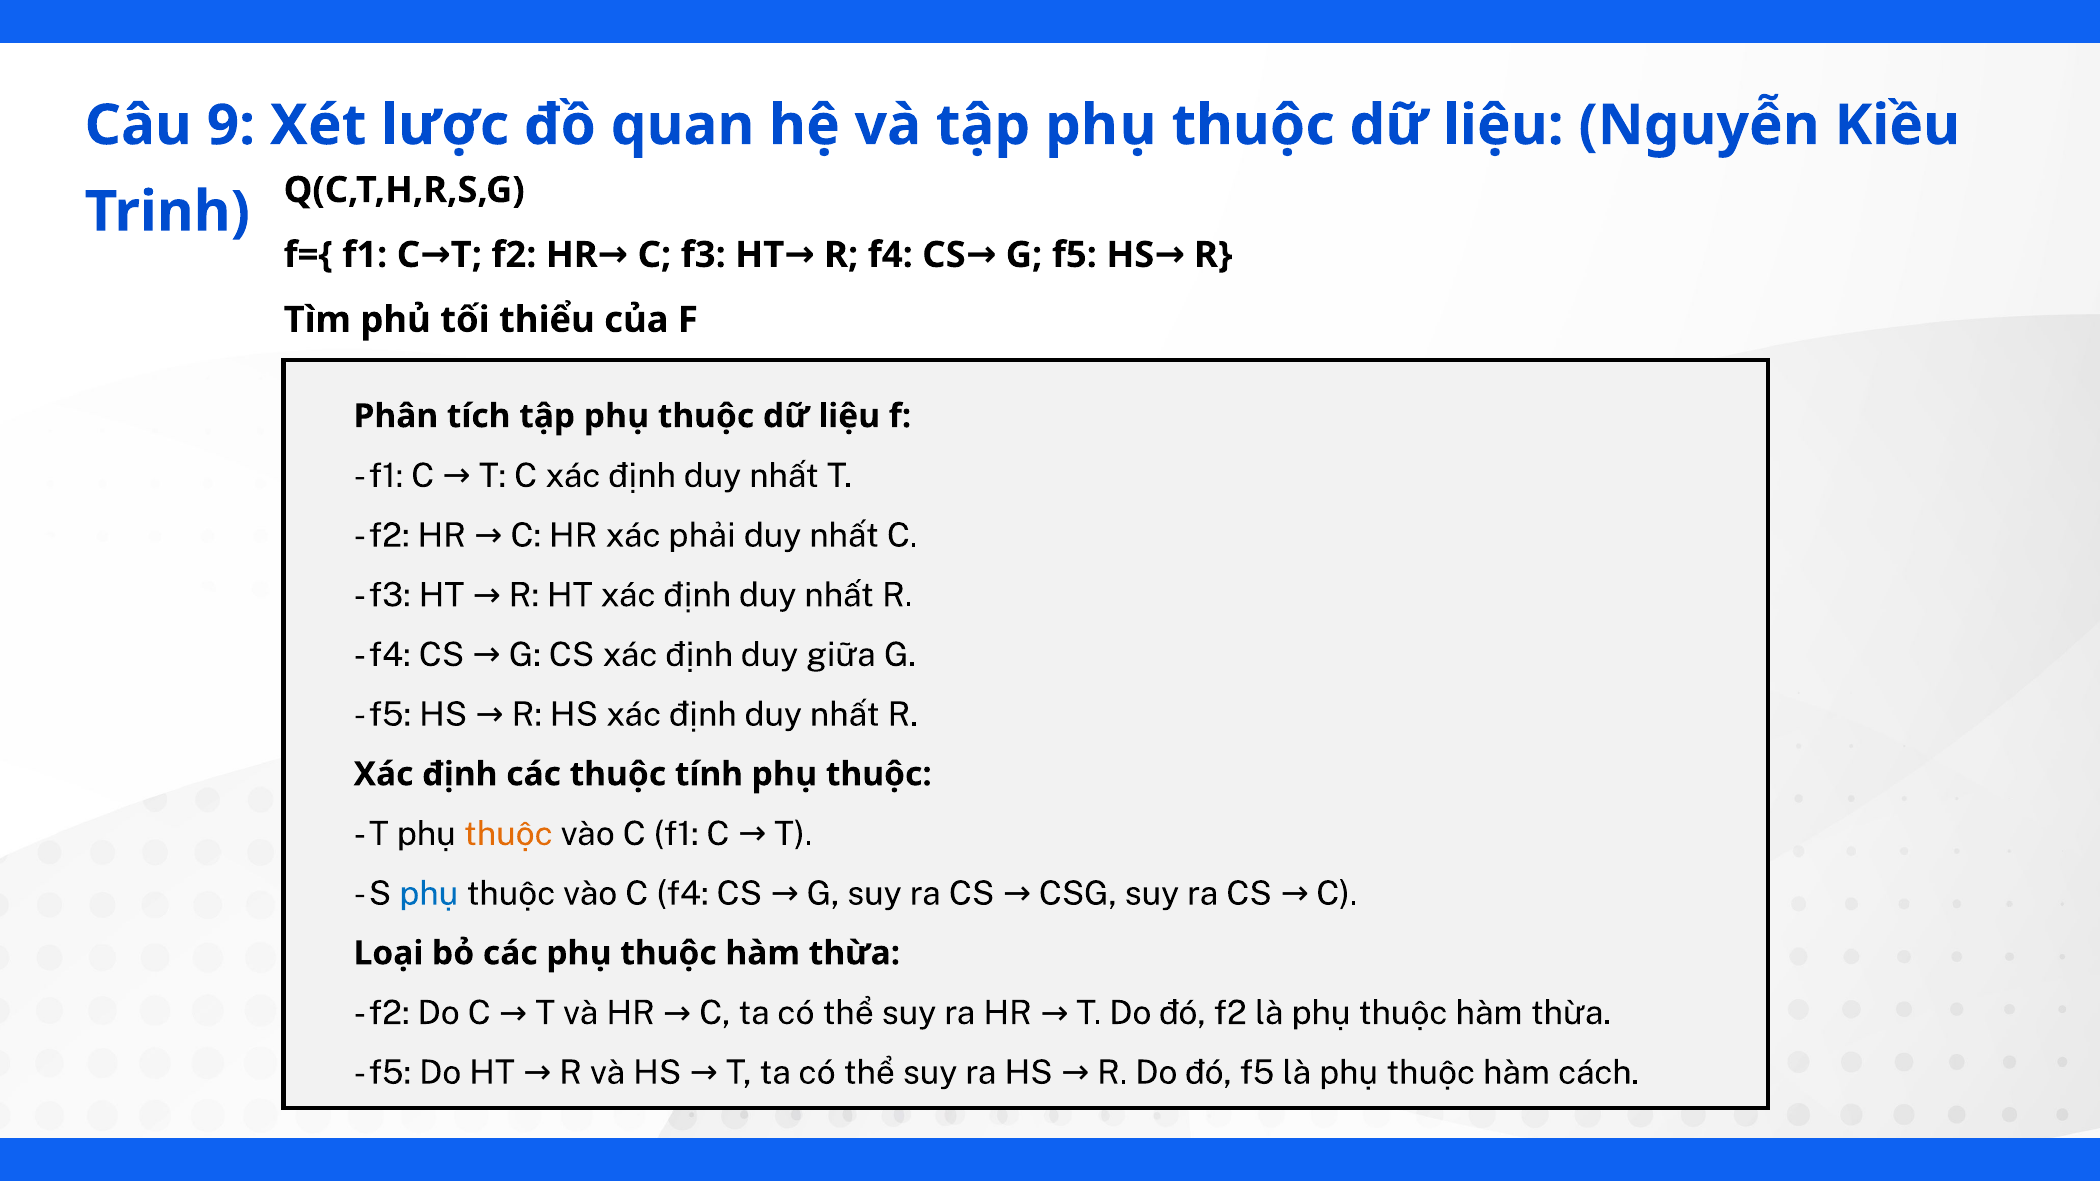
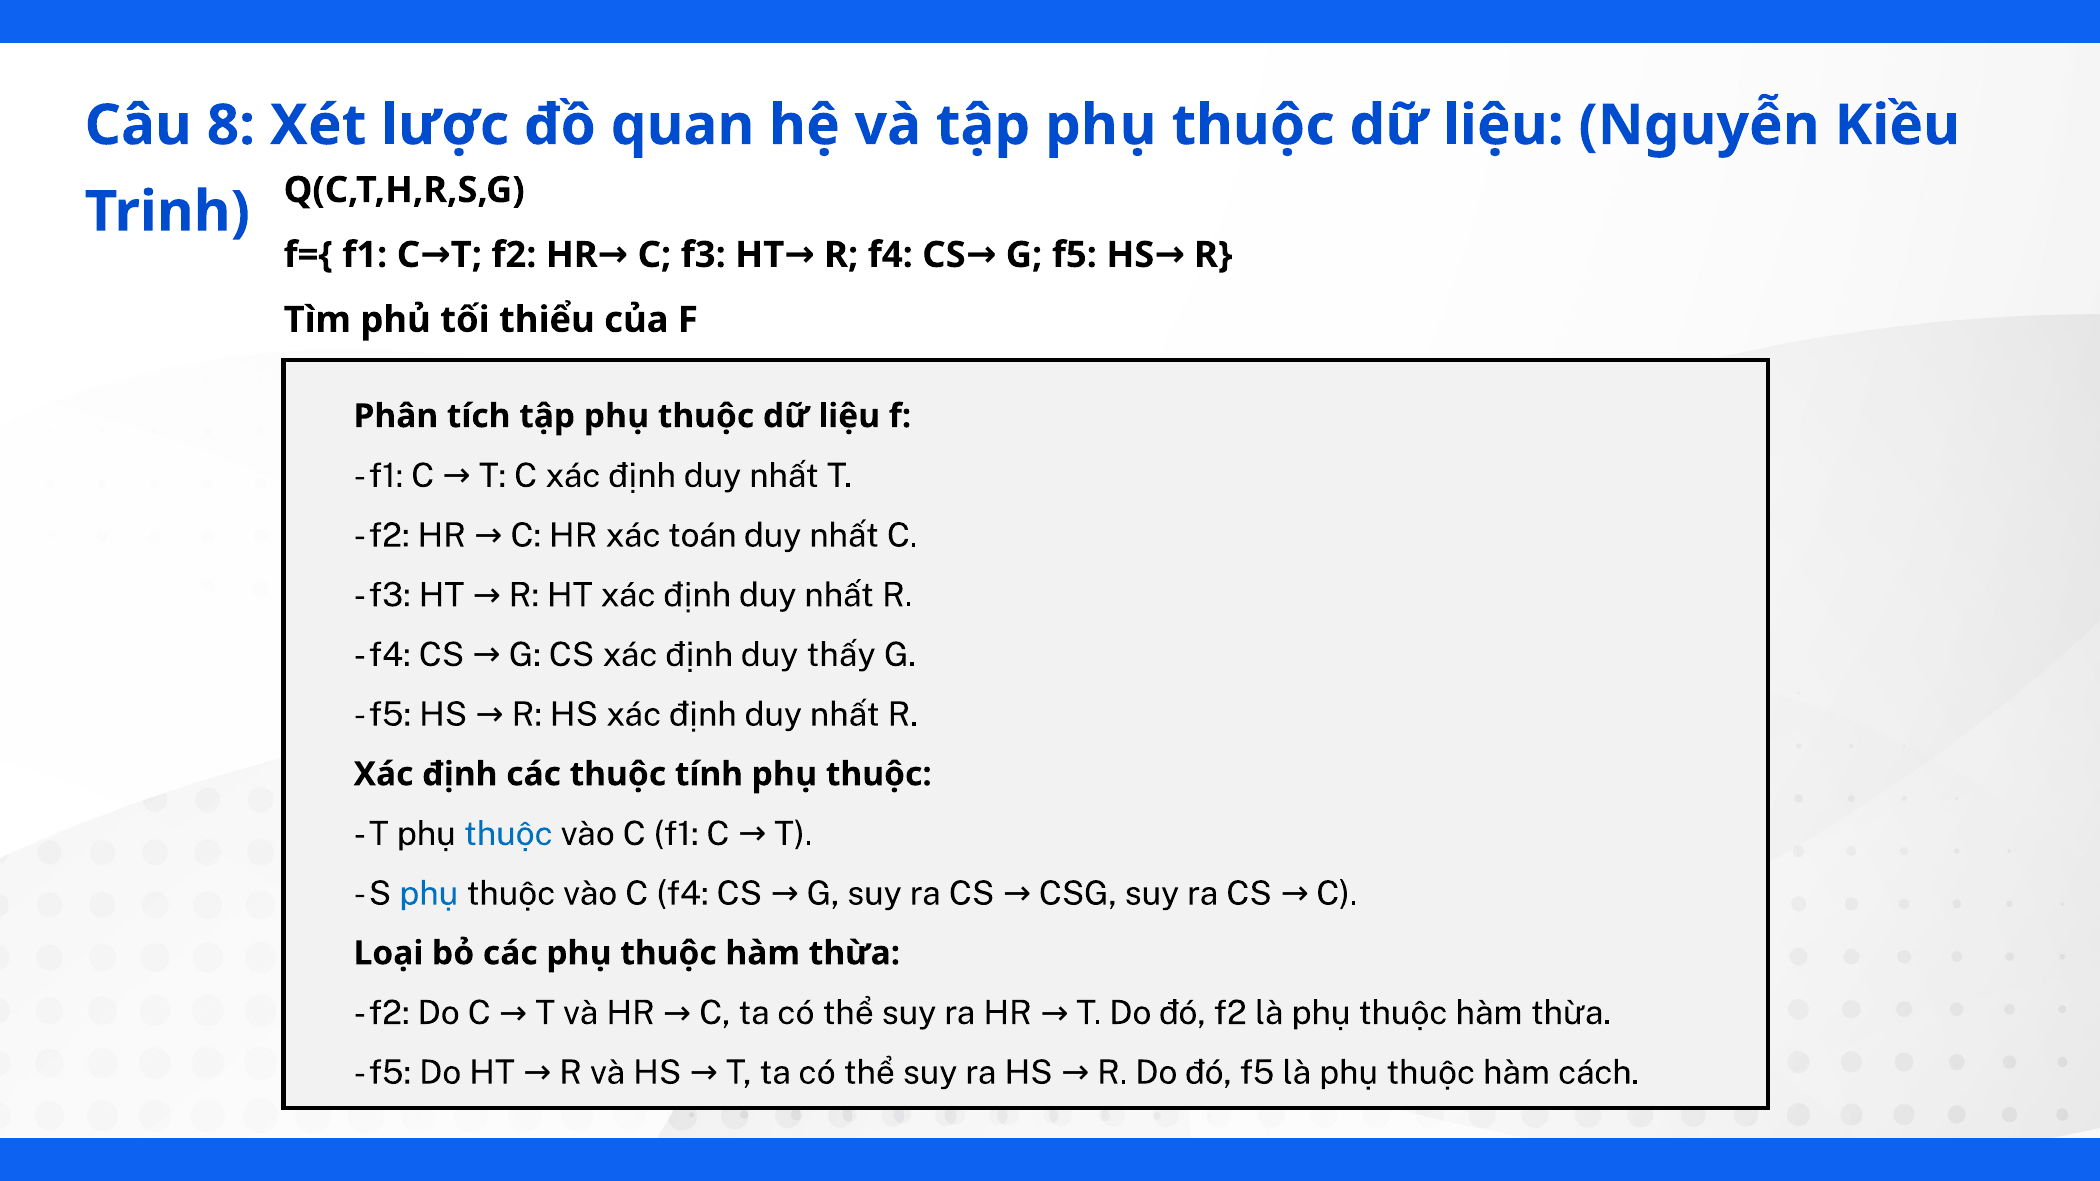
9: 9 -> 8 (231, 126)
phải: phải -> toán (702, 536)
giữa: giữa -> thấy (841, 655)
thuộc colour: orange -> blue (508, 834)
